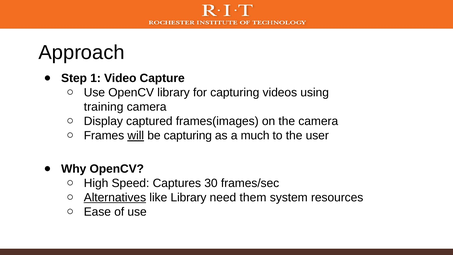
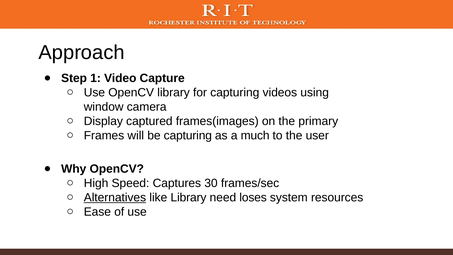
training: training -> window (104, 107)
the camera: camera -> primary (318, 121)
will underline: present -> none (136, 136)
them: them -> loses (253, 197)
